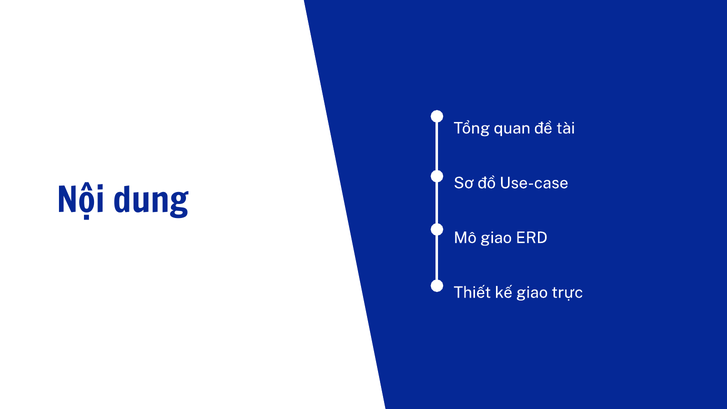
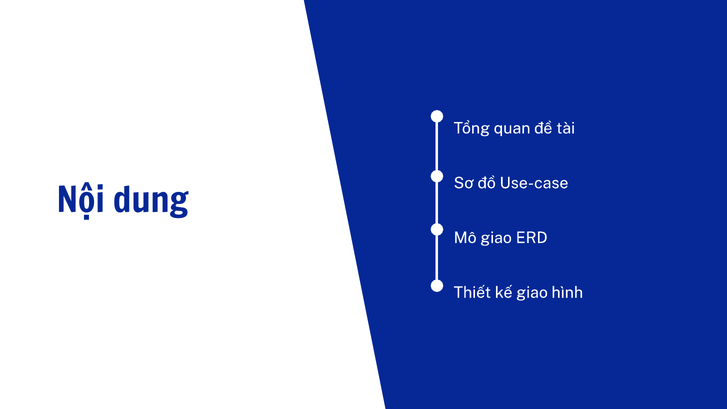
trực: trực -> hình (567, 292)
